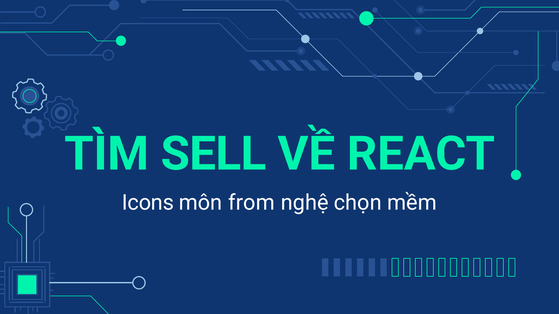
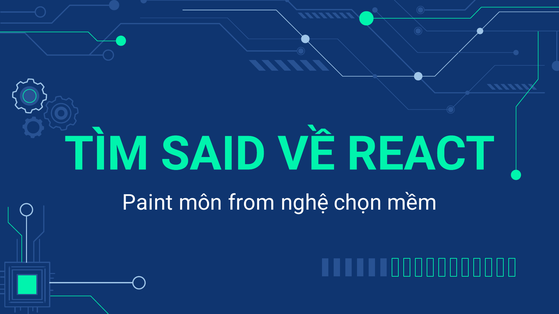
SELL: SELL -> SAID (213, 154)
Icons: Icons -> Paint (148, 203)
